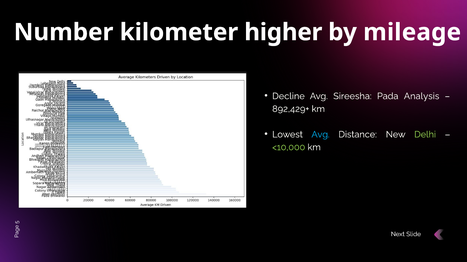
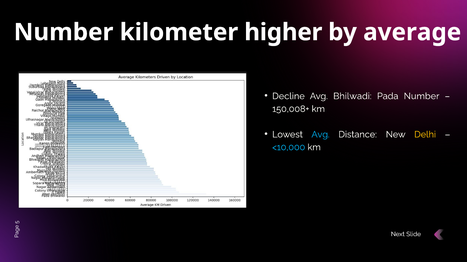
mileage: mileage -> average (412, 32)
Sireesha: Sireesha -> Bhilwadi (352, 96)
Pada Analysis: Analysis -> Number (422, 96)
892,429+: 892,429+ -> 150,008+ (291, 109)
Delhi colour: light green -> yellow (425, 135)
<10,000 colour: light green -> light blue (289, 148)
